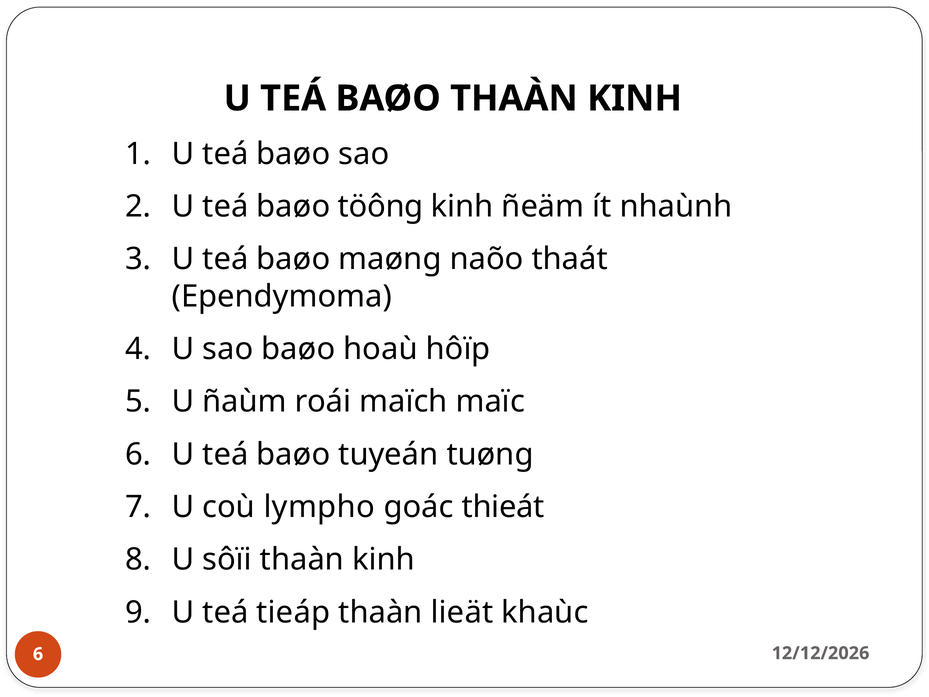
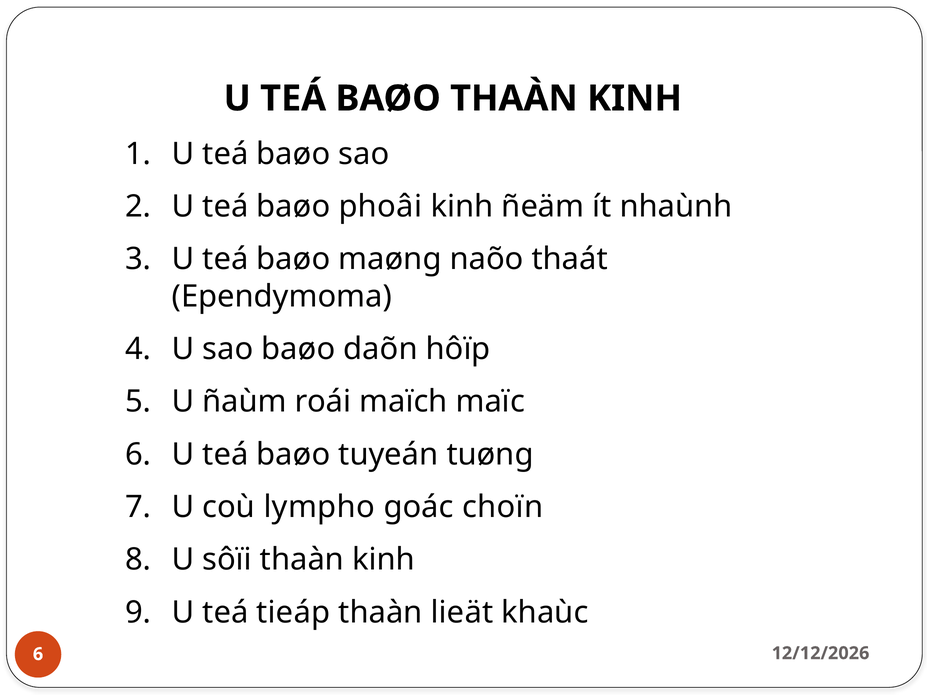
töông: töông -> phoâi (380, 206)
hoaù: hoaù -> daõn (381, 349)
thieát: thieát -> choïn (503, 507)
